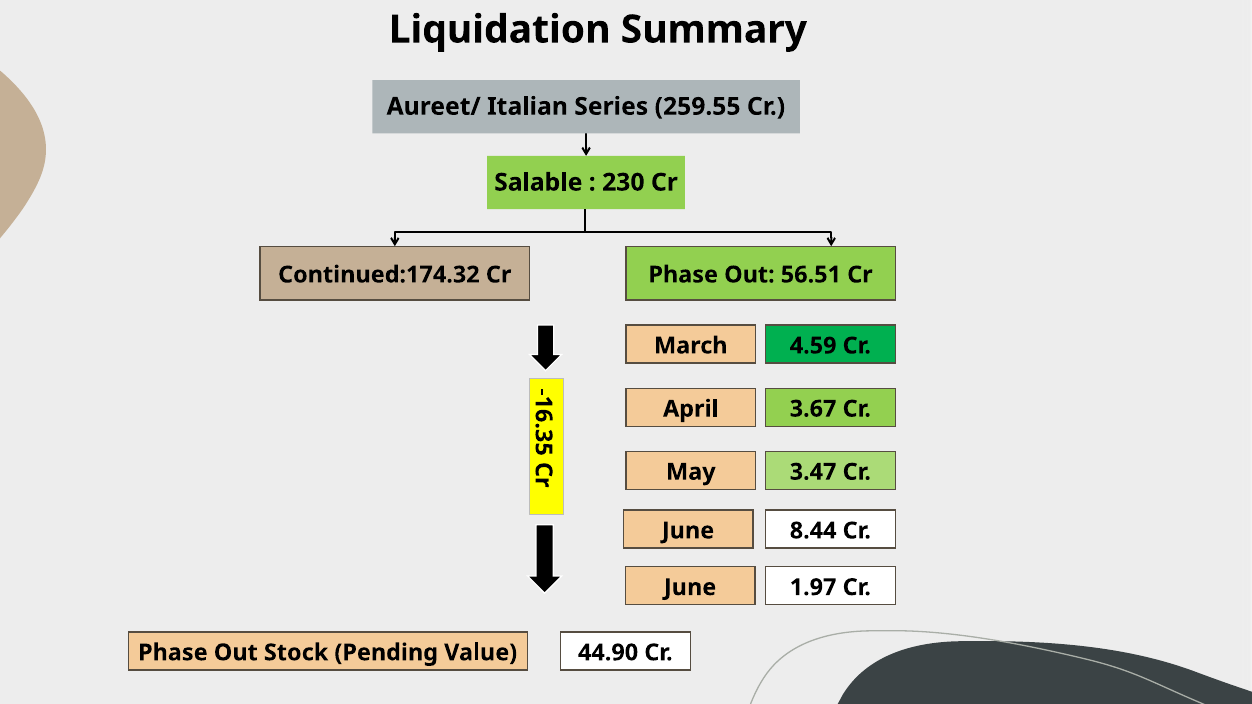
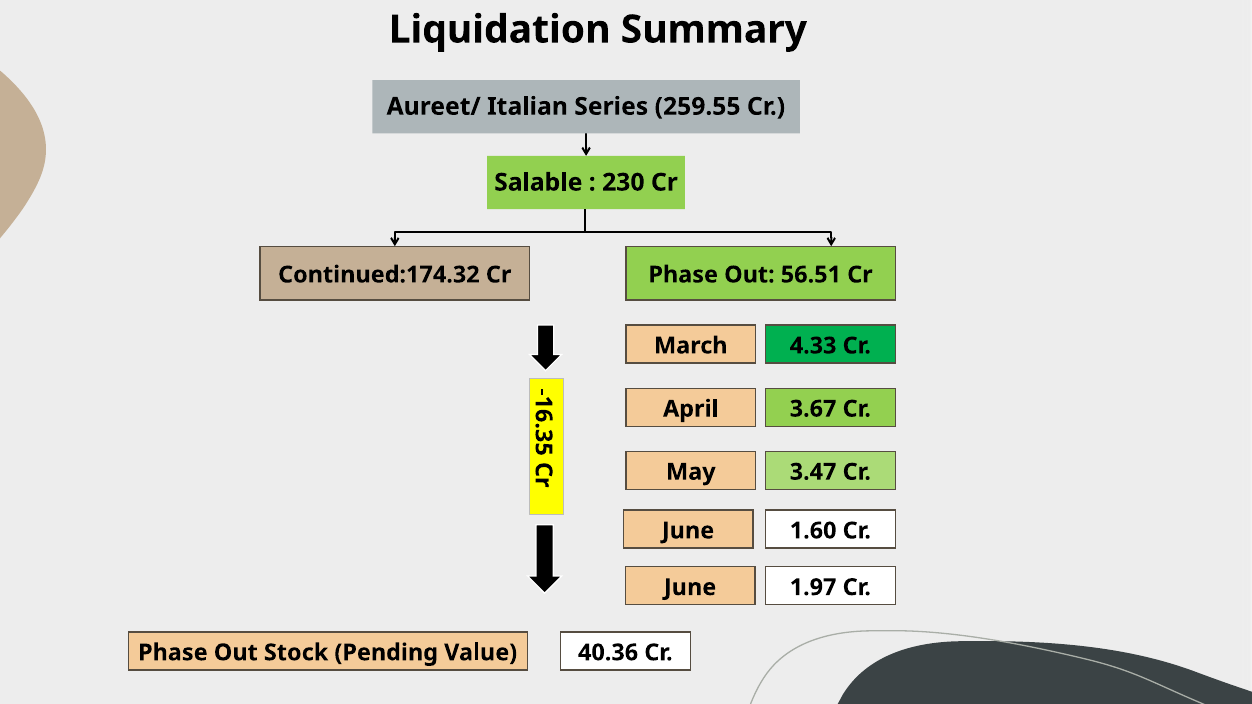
4.59: 4.59 -> 4.33 (813, 346)
8.44: 8.44 -> 1.60 (813, 531)
44.90: 44.90 -> 40.36 (608, 653)
